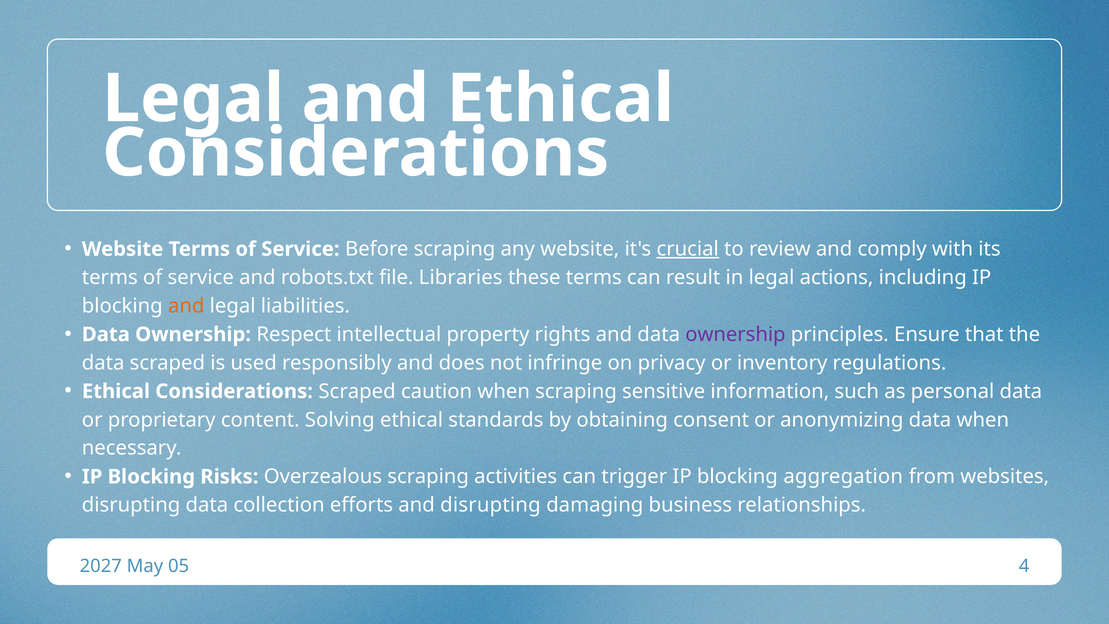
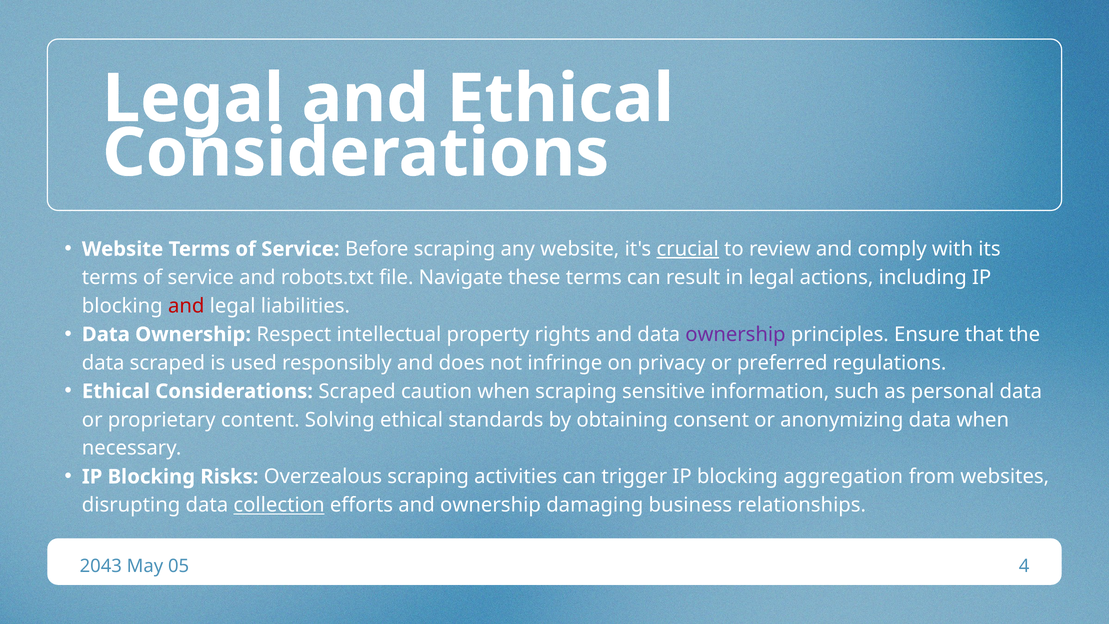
Libraries: Libraries -> Navigate (461, 277)
and colour: orange -> red (186, 306)
inventory: inventory -> preferred (782, 363)
collection underline: none -> present (279, 505)
and disrupting: disrupting -> ownership (491, 505)
2027: 2027 -> 2043 (101, 566)
